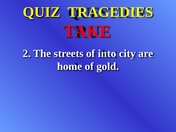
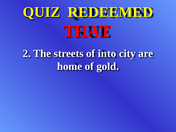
TRAGEDIES: TRAGEDIES -> REDEEMED (110, 12)
TAKE: TAKE -> THAT (87, 31)
